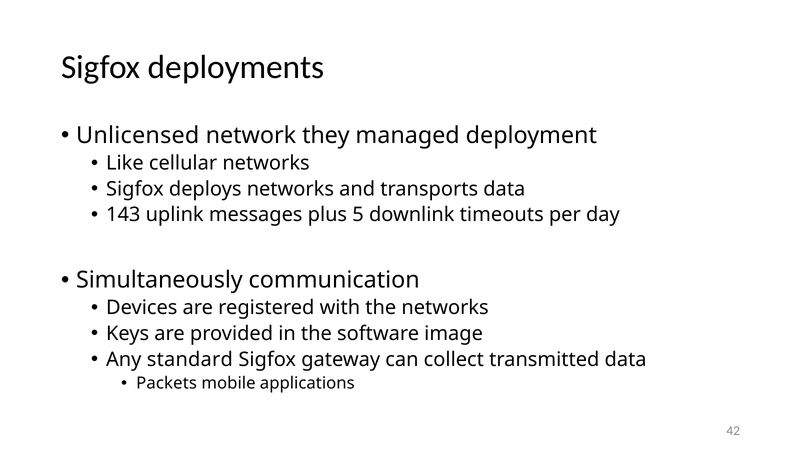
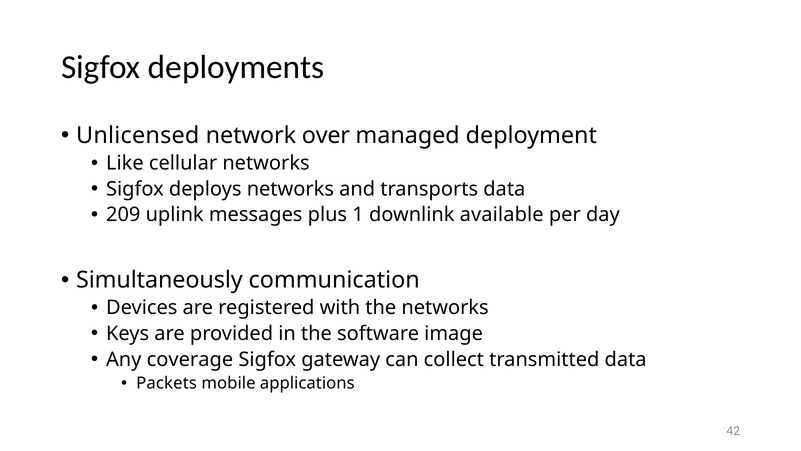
they: they -> over (326, 135)
143: 143 -> 209 (123, 215)
5: 5 -> 1 (358, 215)
timeouts: timeouts -> available (502, 215)
standard: standard -> coverage (190, 359)
